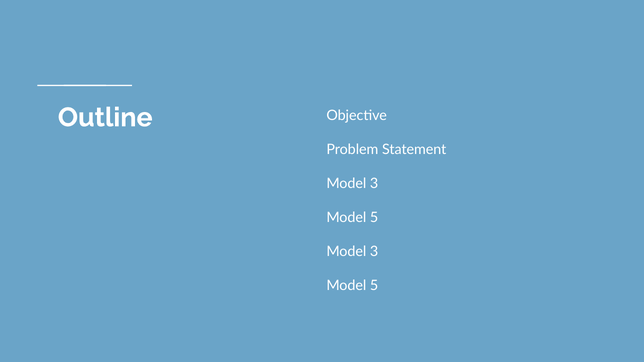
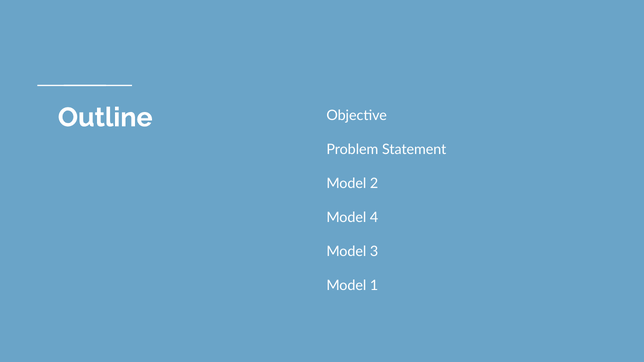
3: 3 -> 2 (374, 184)
5: 5 -> 4 (374, 218)
5: 5 -> 1 (374, 286)
